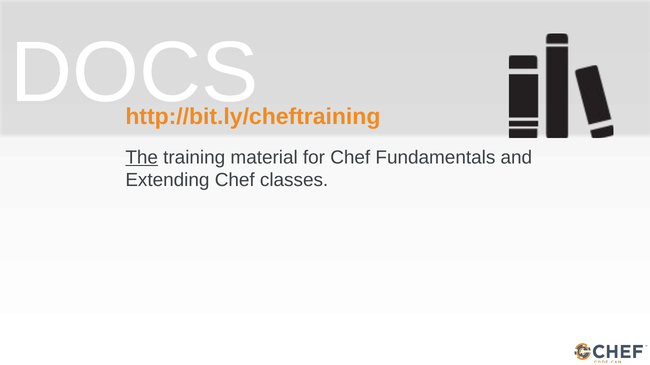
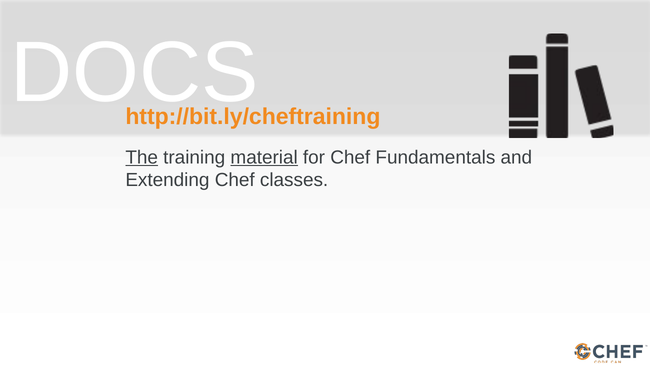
material underline: none -> present (264, 158)
